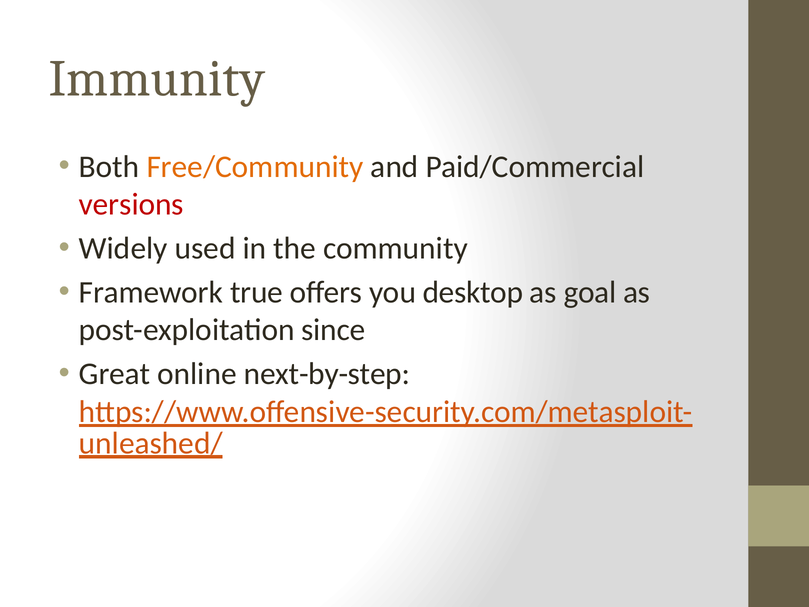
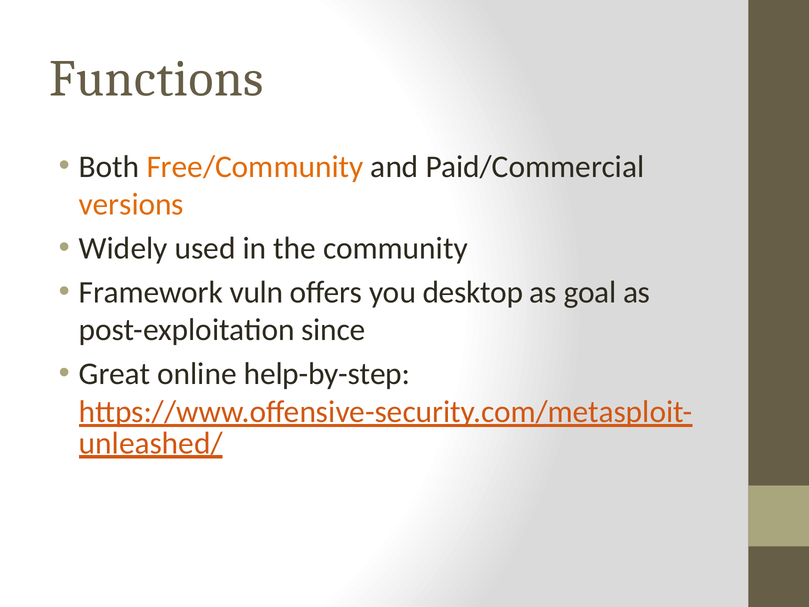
Immunity: Immunity -> Functions (157, 78)
versions colour: red -> orange (131, 204)
true: true -> vuln (257, 292)
next-by-step: next-by-step -> help-by-step (327, 374)
